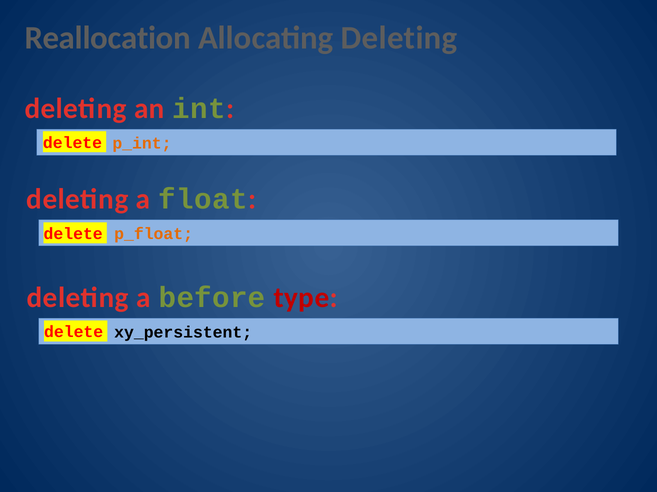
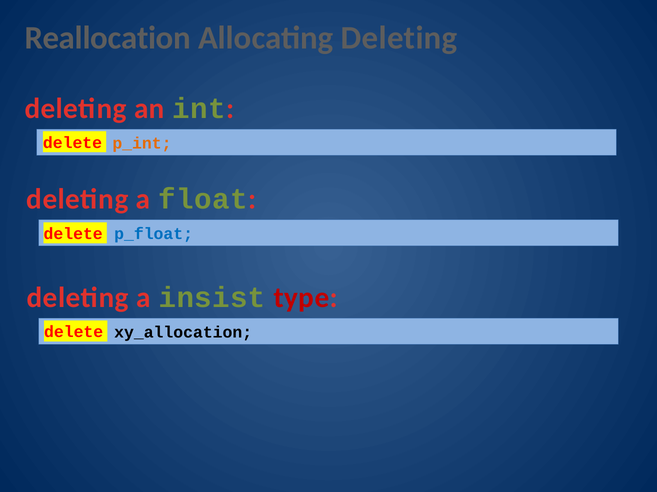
p_float colour: orange -> blue (154, 234)
before: before -> insist (212, 298)
xy_persistent: xy_persistent -> xy_allocation (183, 333)
